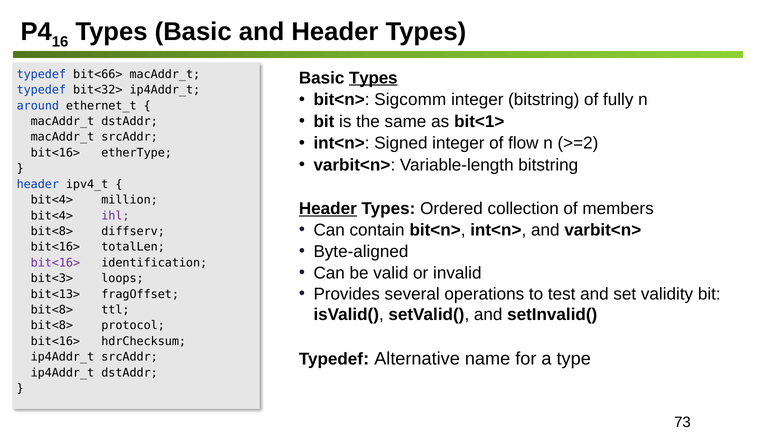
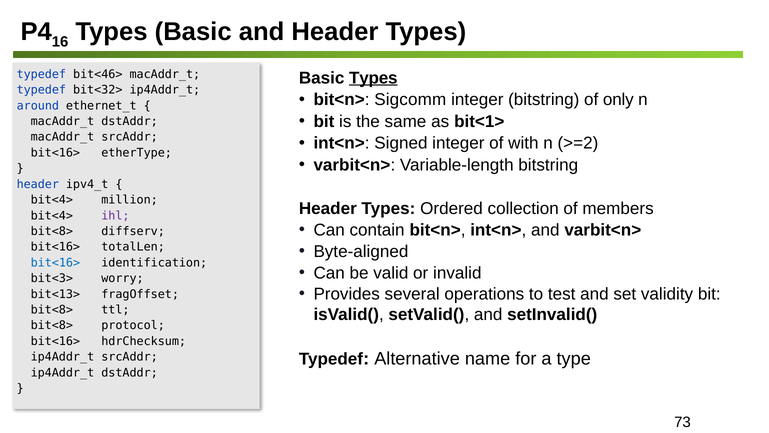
bit<66>: bit<66> -> bit<46> (98, 74)
fully: fully -> only (618, 100)
flow: flow -> with (523, 143)
Header underline: present -> none (328, 208)
bit<16> colour: purple -> blue (55, 262)
loops: loops -> worry (122, 278)
